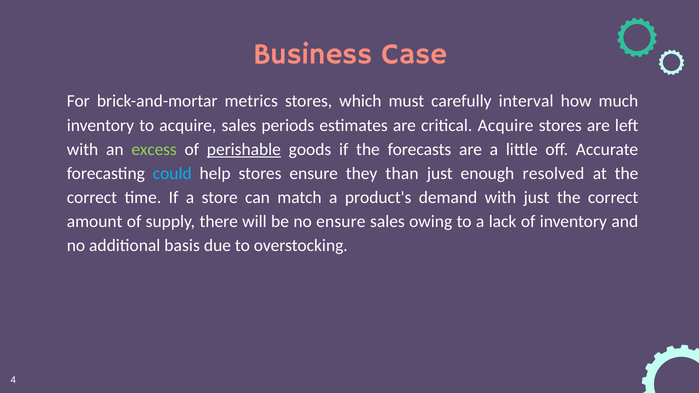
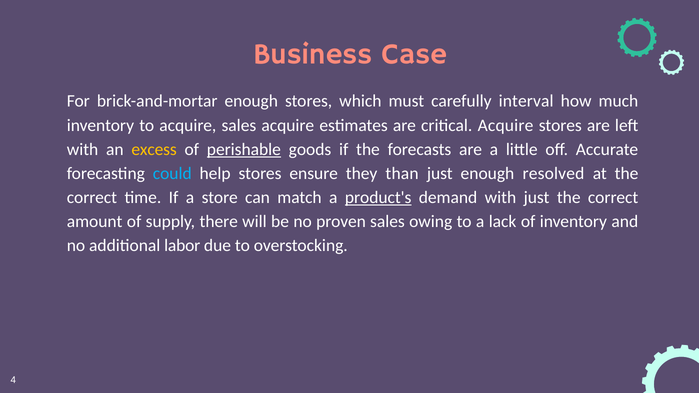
brick-and-mortar metrics: metrics -> enough (251, 101)
sales periods: periods -> acquire (288, 125)
excess colour: light green -> yellow (154, 149)
product's underline: none -> present (378, 198)
no ensure: ensure -> proven (341, 222)
basis: basis -> labor (182, 246)
